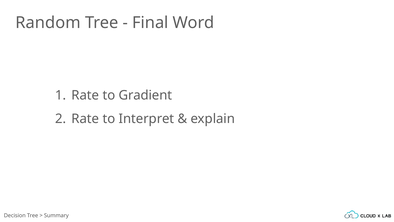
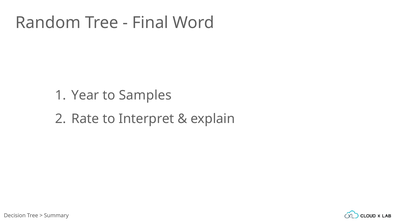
Rate: Rate -> Year (85, 95)
Gradient: Gradient -> Samples (145, 95)
